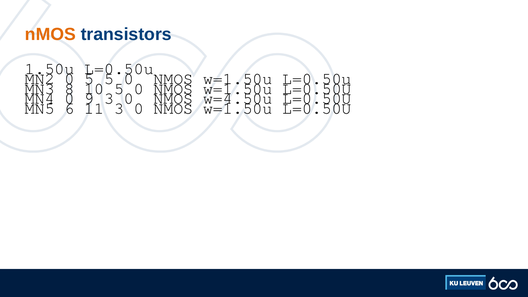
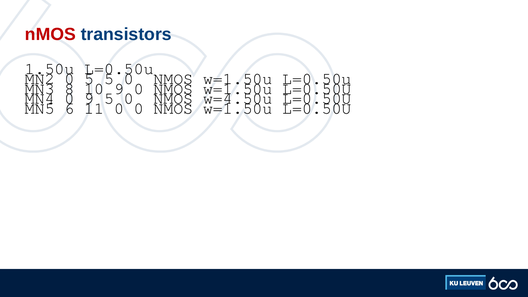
nMOS colour: orange -> red (50, 34)
5: 5 -> 9 (119, 89)
3: 3 -> 5 (109, 98)
3: 3 -> 0 (119, 108)
